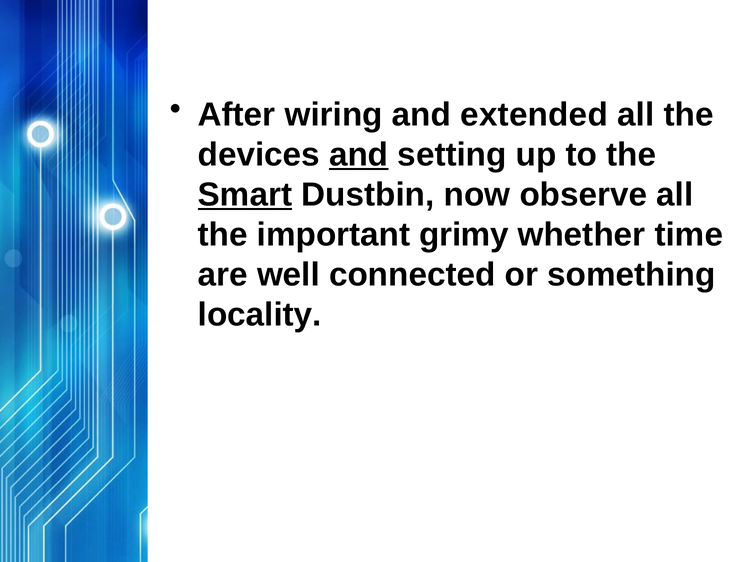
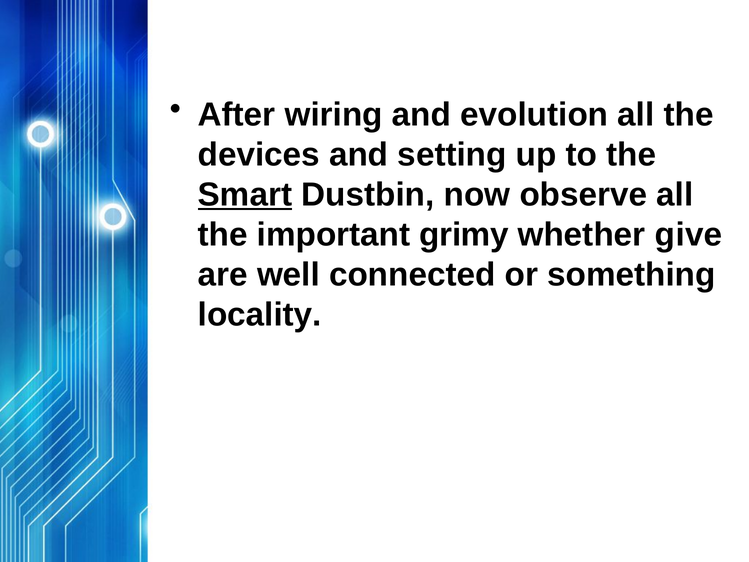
extended: extended -> evolution (534, 115)
and underline: present -> none (359, 155)
time: time -> give (689, 235)
